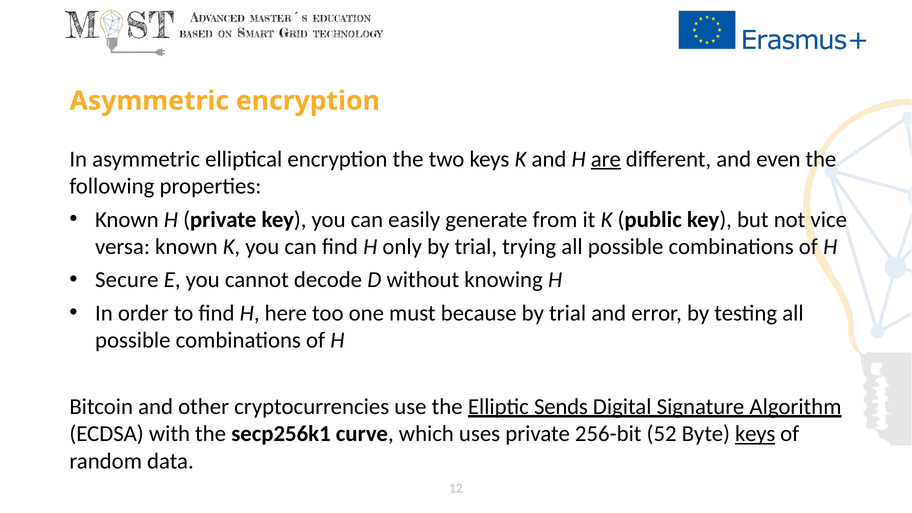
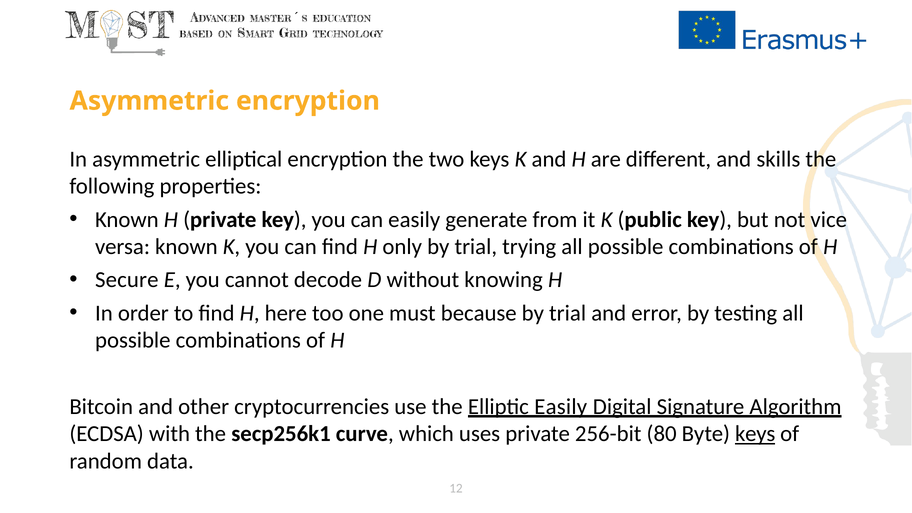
are underline: present -> none (606, 159)
even: even -> skills (778, 159)
Elliptic Sends: Sends -> Easily (561, 406)
52: 52 -> 80 (662, 434)
